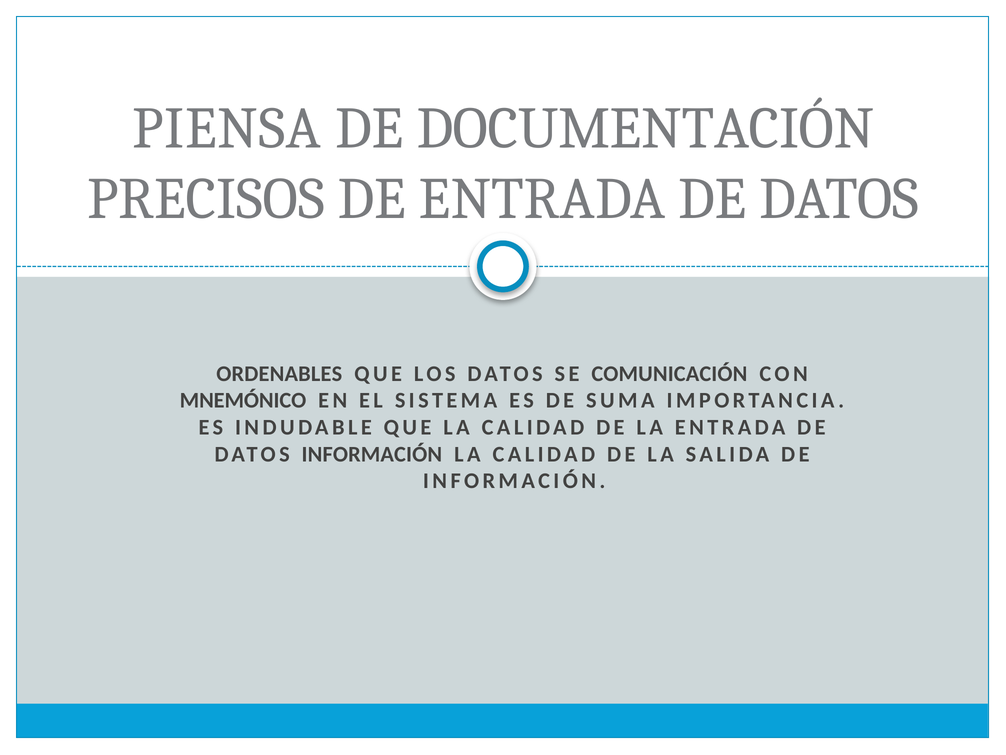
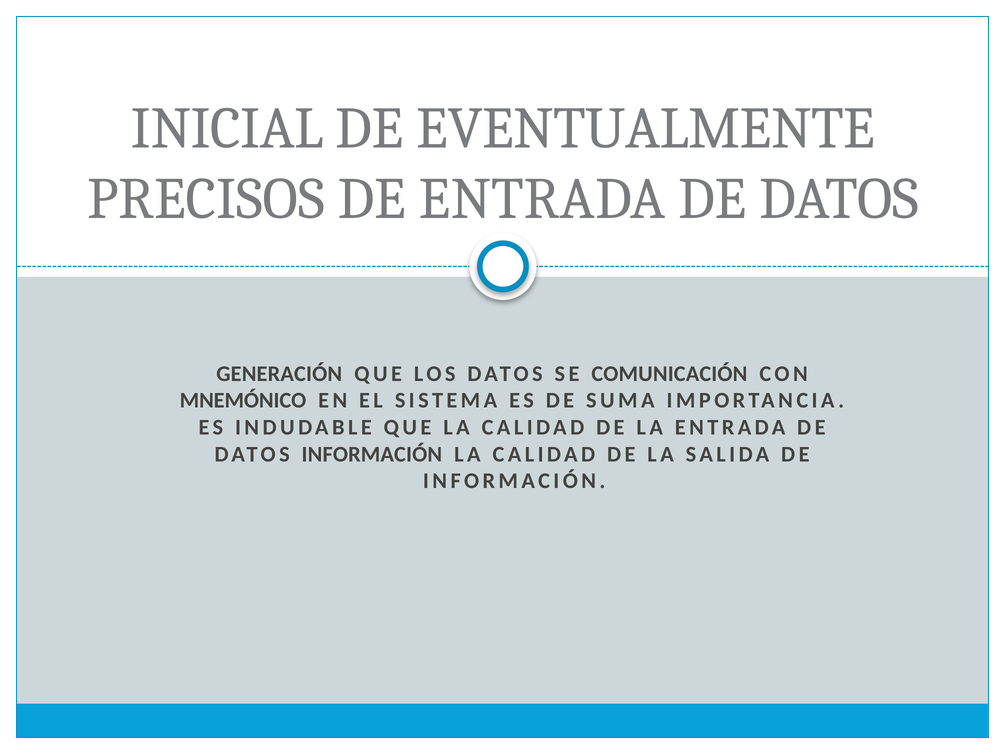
PIENSA: PIENSA -> INICIAL (227, 128)
DOCUMENTACIÓN: DOCUMENTACIÓN -> EVENTUALMENTE (646, 128)
ORDENABLES: ORDENABLES -> GENERACIÓN (279, 373)
